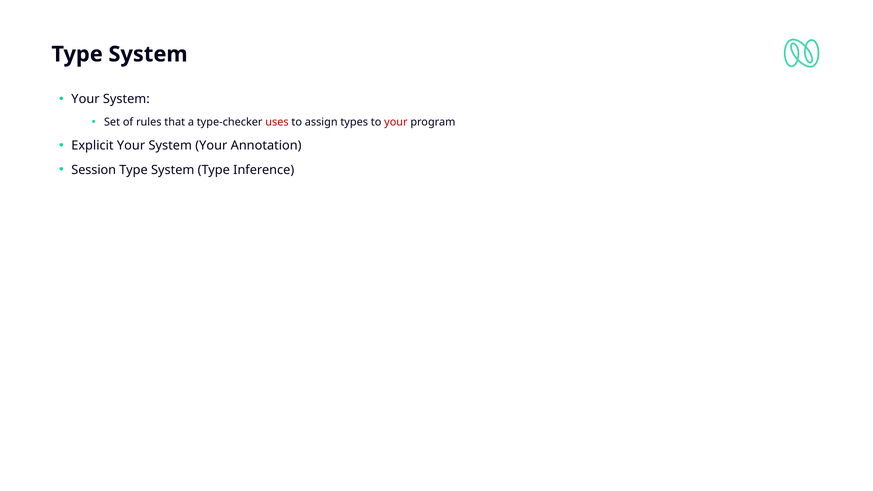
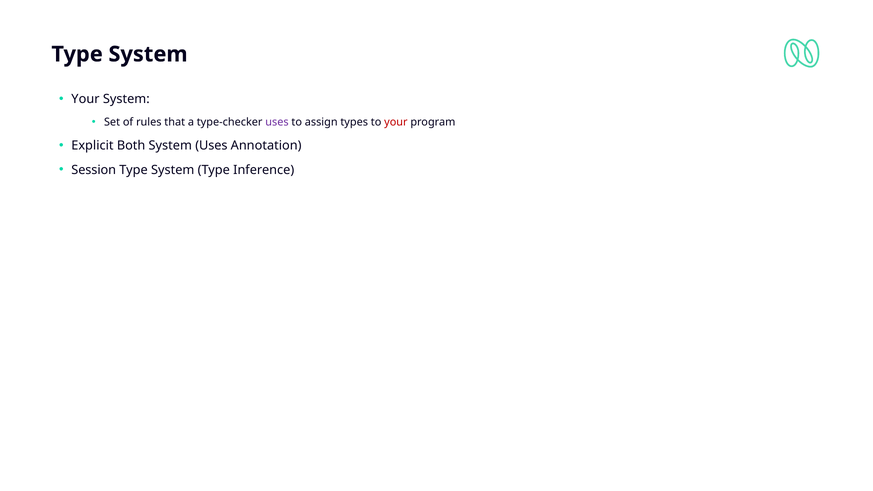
uses colour: red -> purple (277, 122)
Explicit Your: Your -> Both (131, 146)
System Your: Your -> Uses (211, 146)
